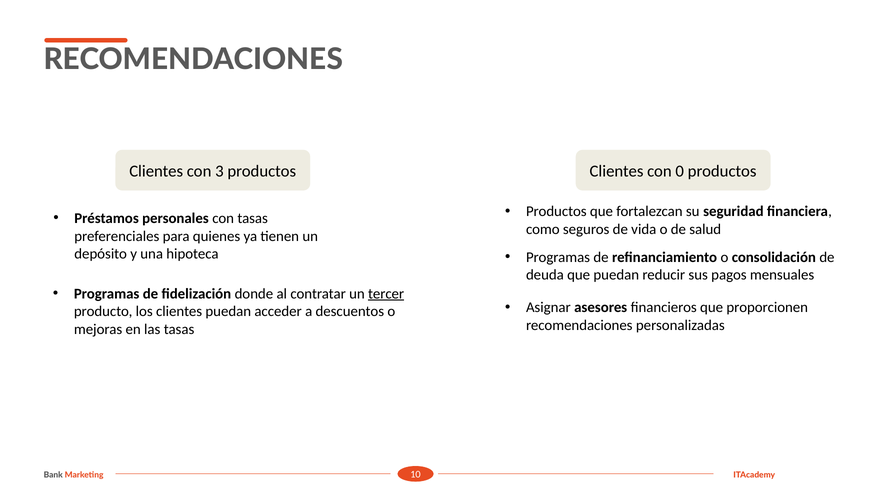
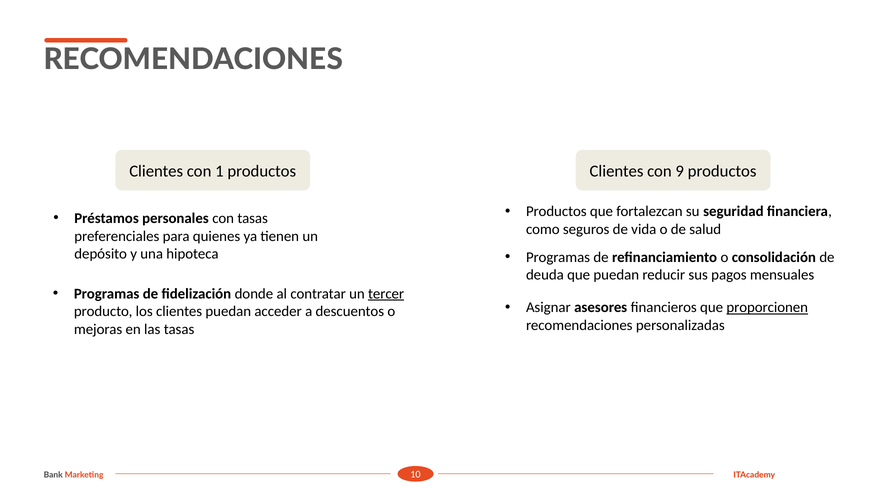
3: 3 -> 1 (219, 171)
0: 0 -> 9 (680, 171)
proporcionen underline: none -> present (767, 308)
